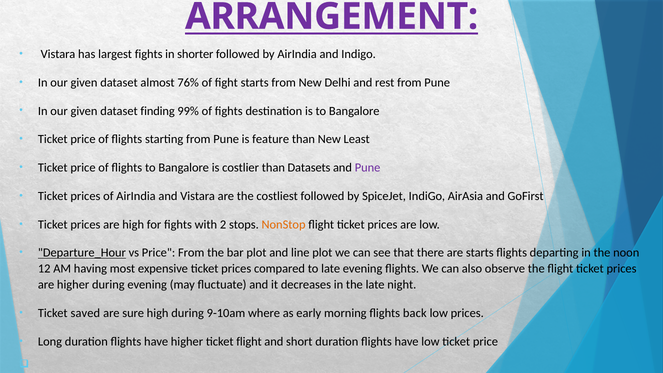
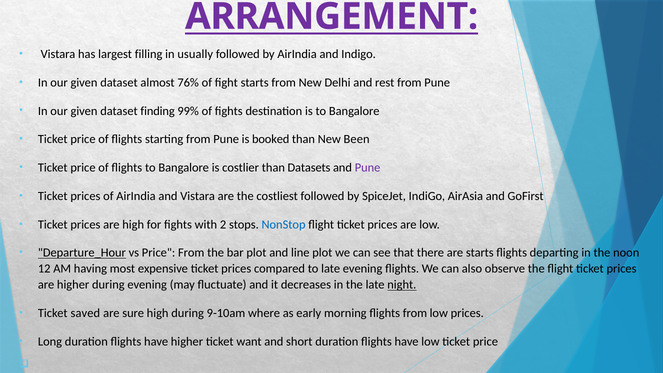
largest fights: fights -> filling (149, 54)
shorter: shorter -> usually (195, 54)
feature: feature -> booked (271, 139)
Least: Least -> Been (357, 139)
NonStop colour: orange -> blue (284, 224)
night underline: none -> present (402, 285)
flights back: back -> from (415, 313)
ticket flight: flight -> want (249, 342)
